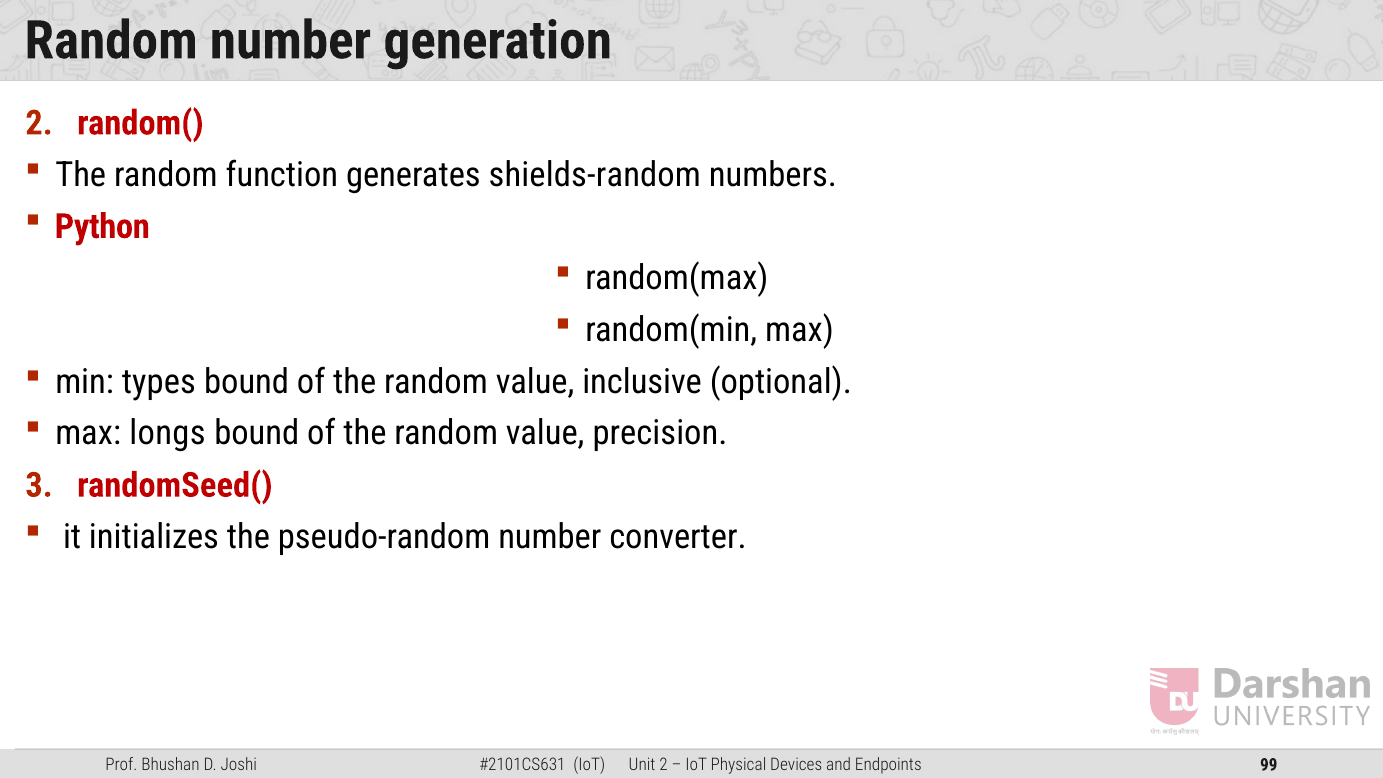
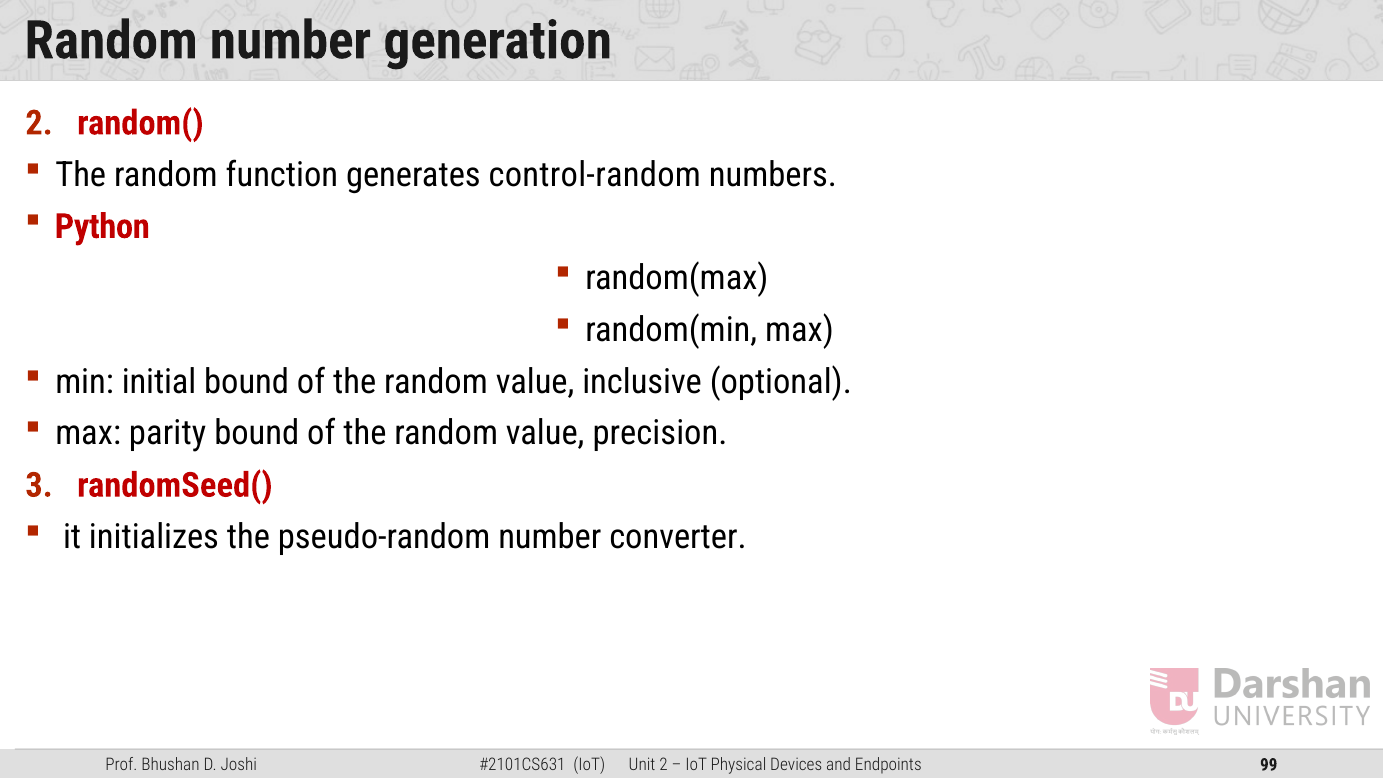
shields-random: shields-random -> control-random (595, 175)
types: types -> initial (159, 382)
longs: longs -> parity (168, 433)
